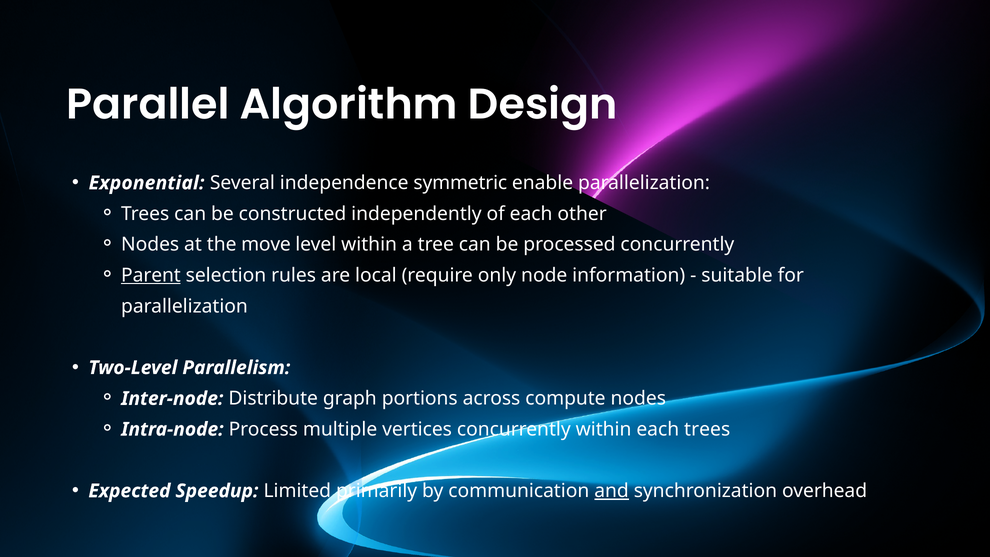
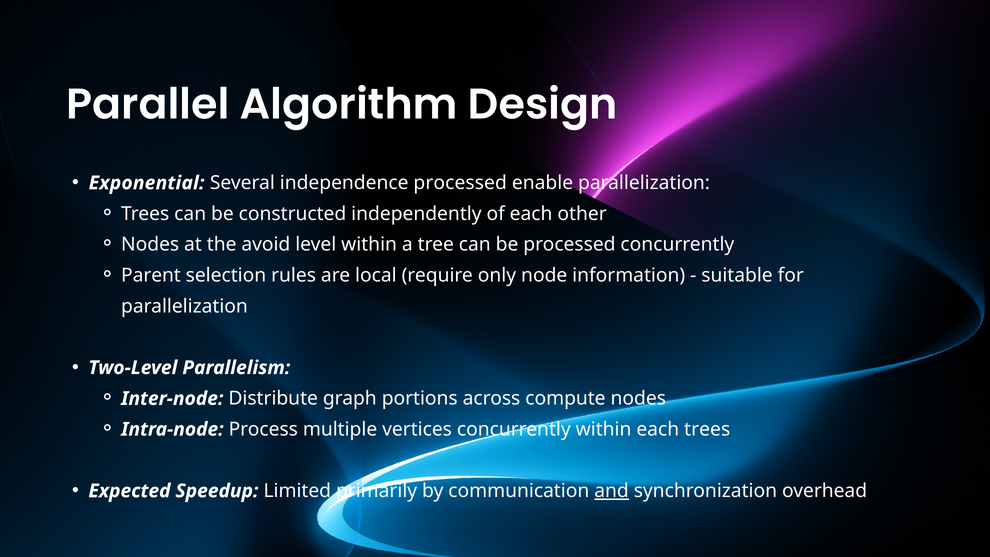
independence symmetric: symmetric -> processed (460, 183)
move: move -> avoid (266, 244)
Parent underline: present -> none (151, 275)
